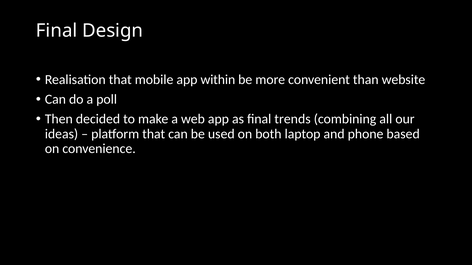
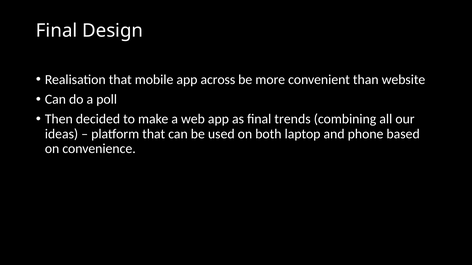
within: within -> across (218, 80)
